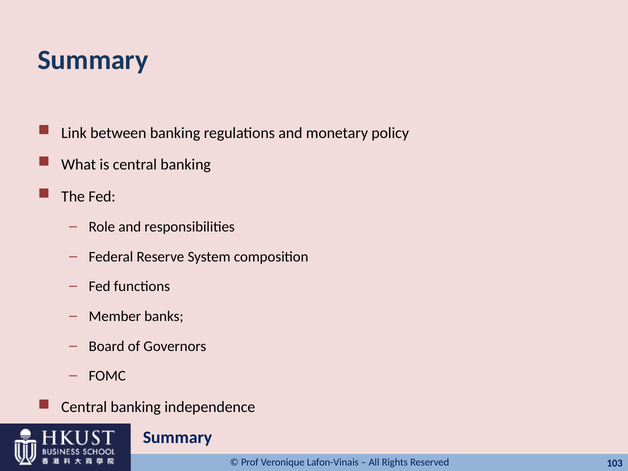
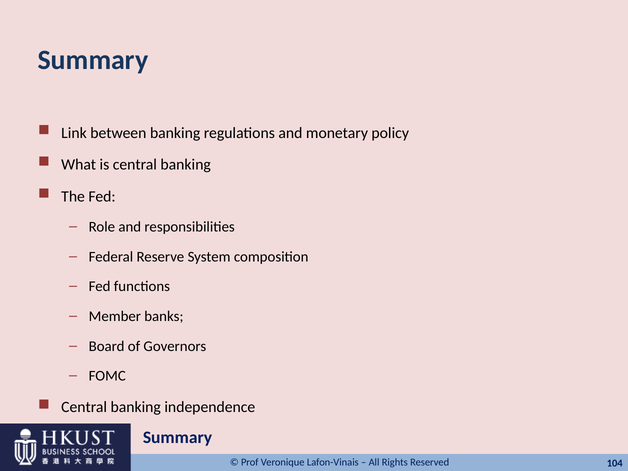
103: 103 -> 104 (615, 463)
